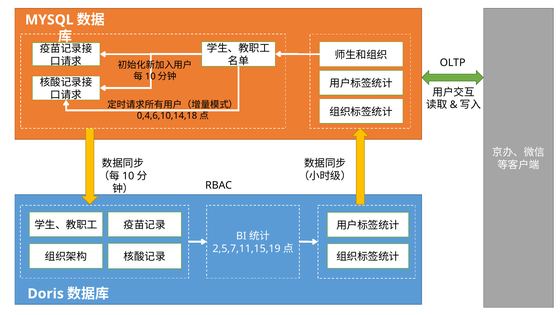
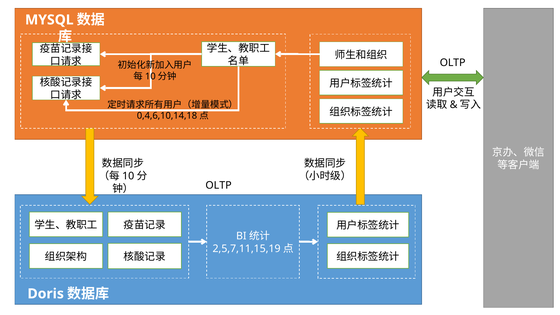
RBAC: RBAC -> OLTP (219, 185)
